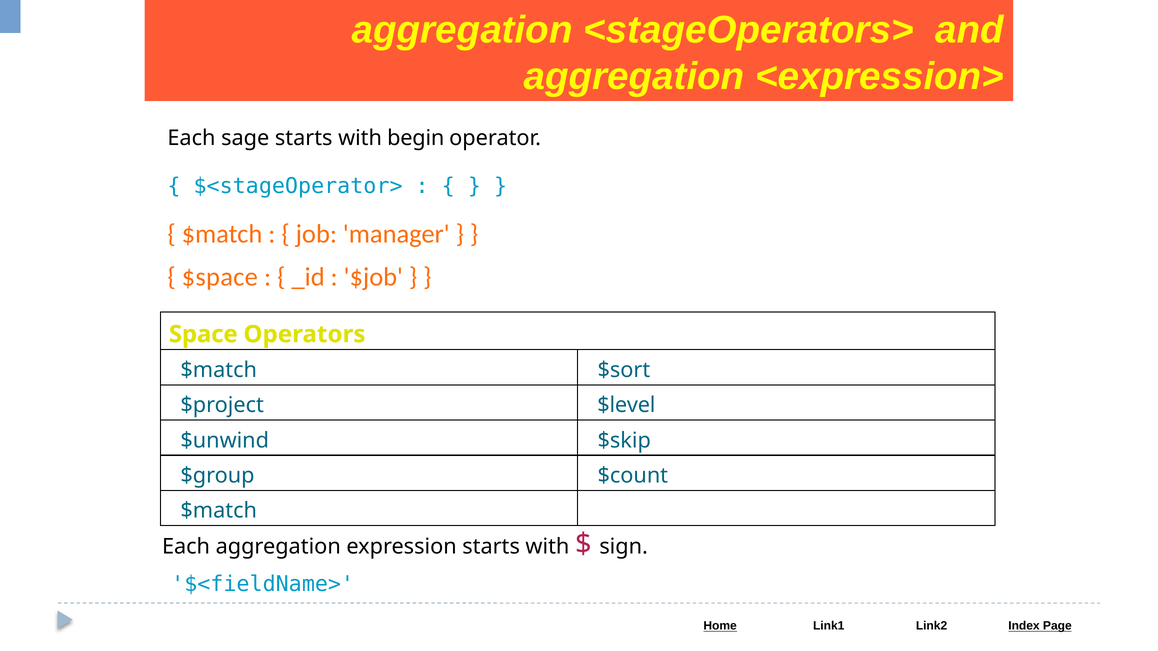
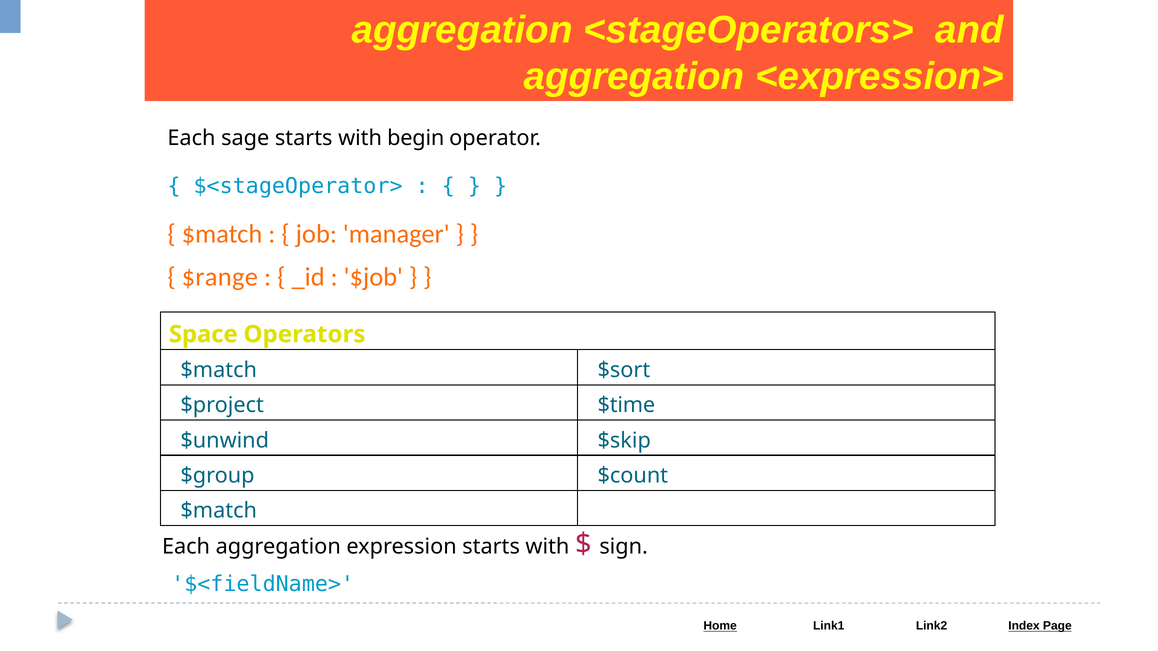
$space: $space -> $range (220, 277)
$level: $level -> $time (626, 405)
